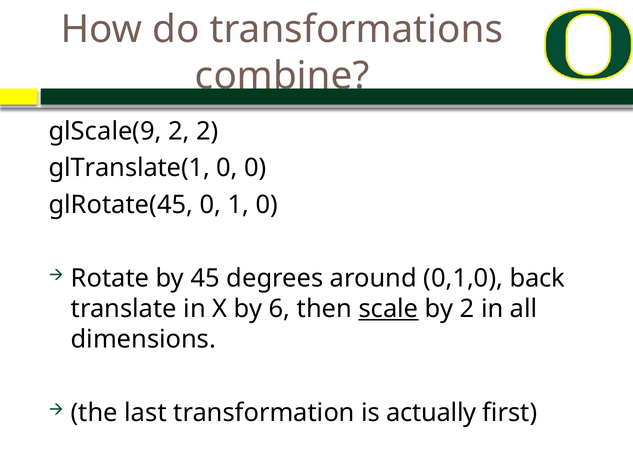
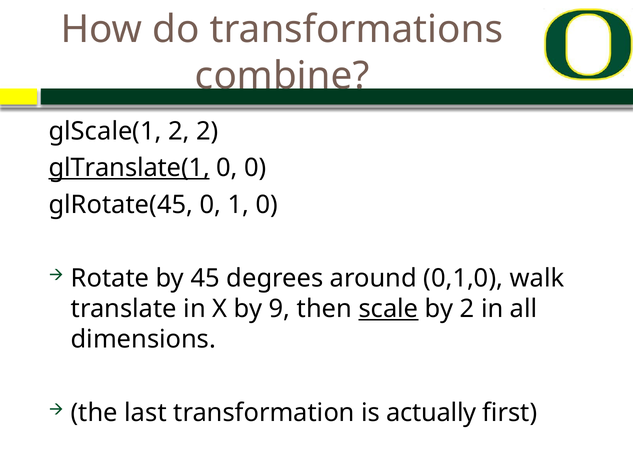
glScale(9: glScale(9 -> glScale(1 (105, 131)
glTranslate(1 underline: none -> present (129, 168)
back: back -> walk (537, 278)
6: 6 -> 9 (280, 309)
